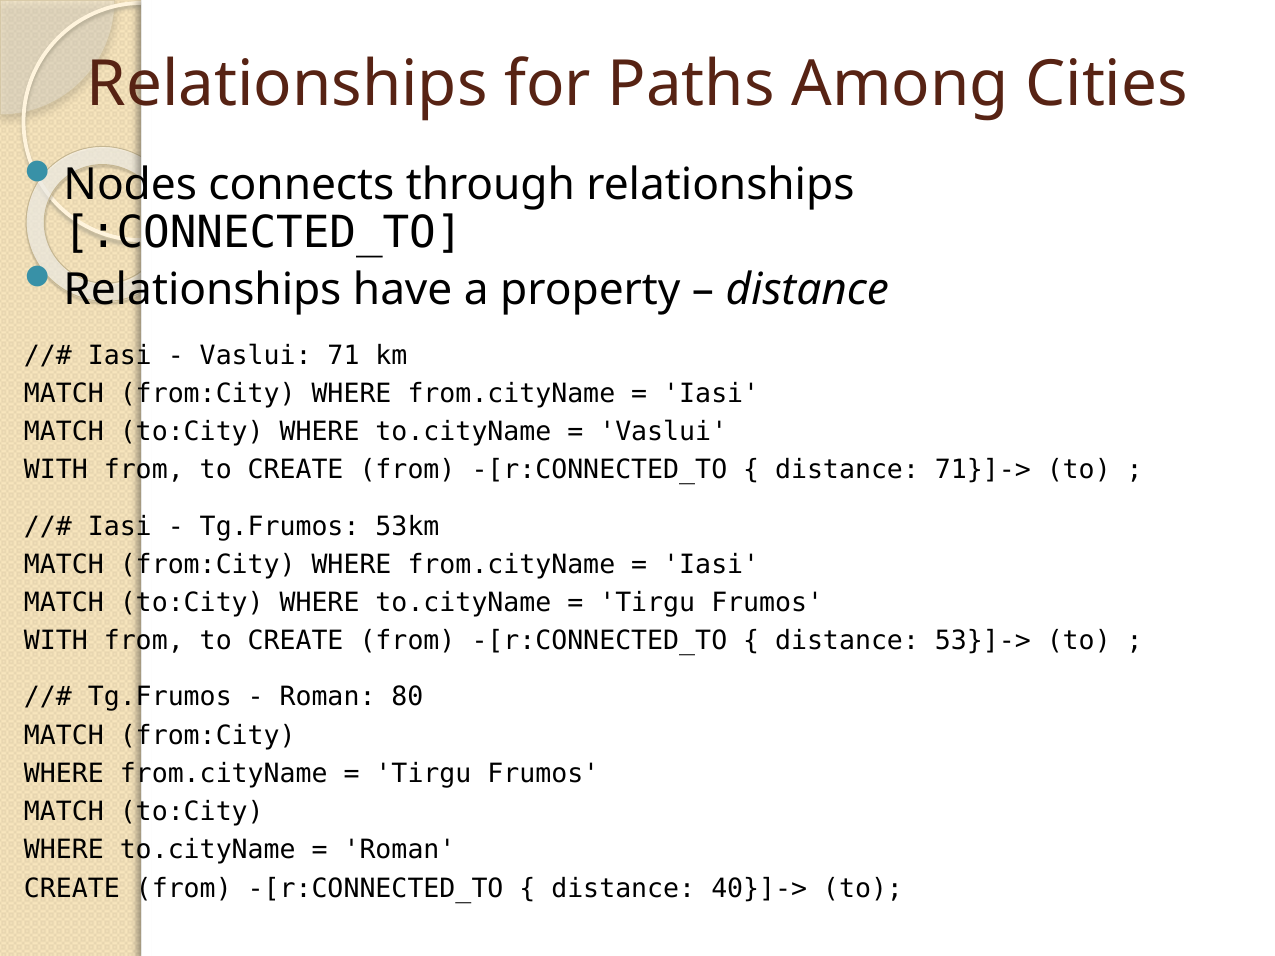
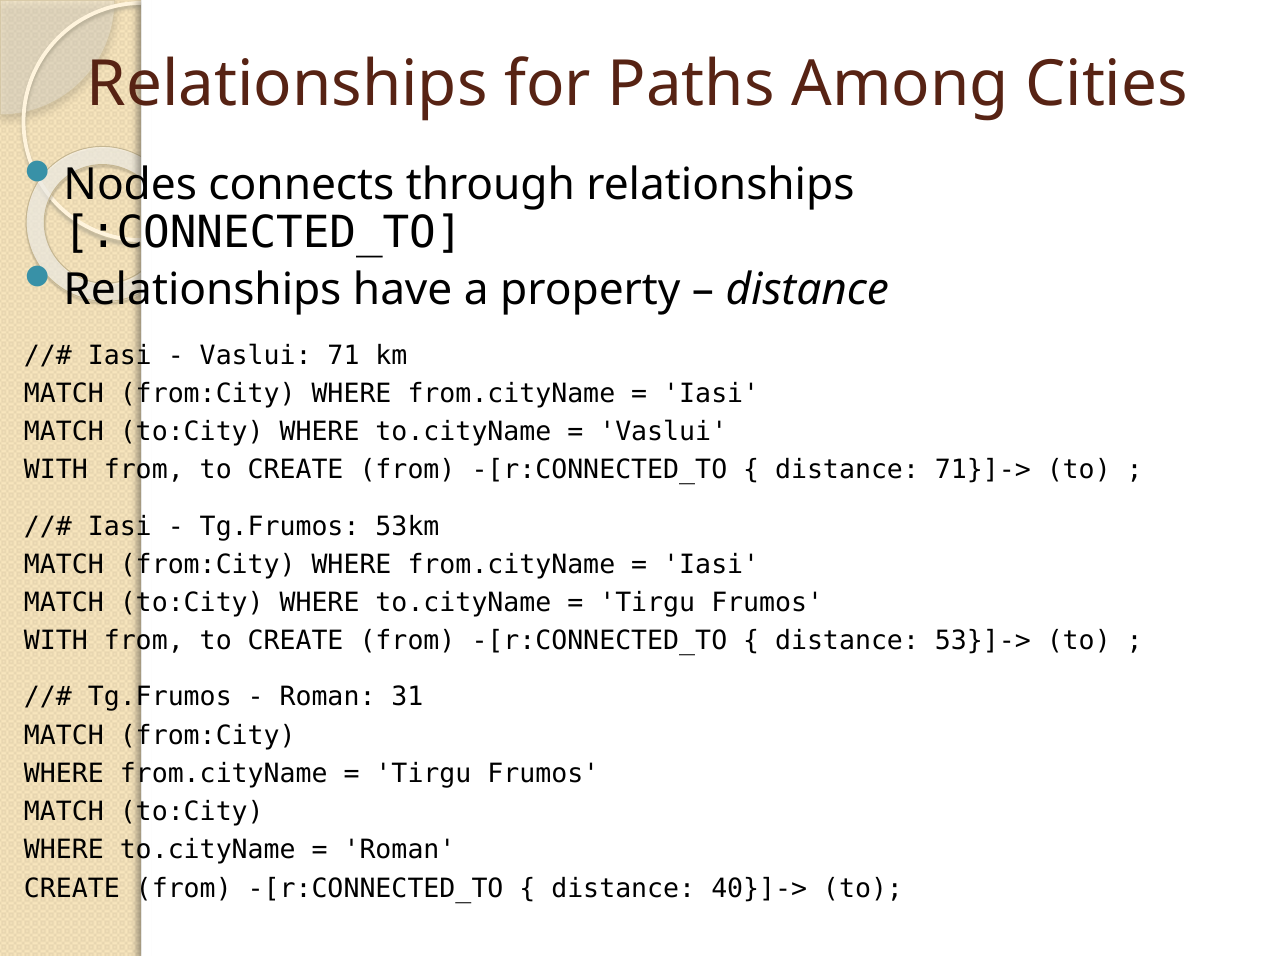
80: 80 -> 31 (407, 697)
